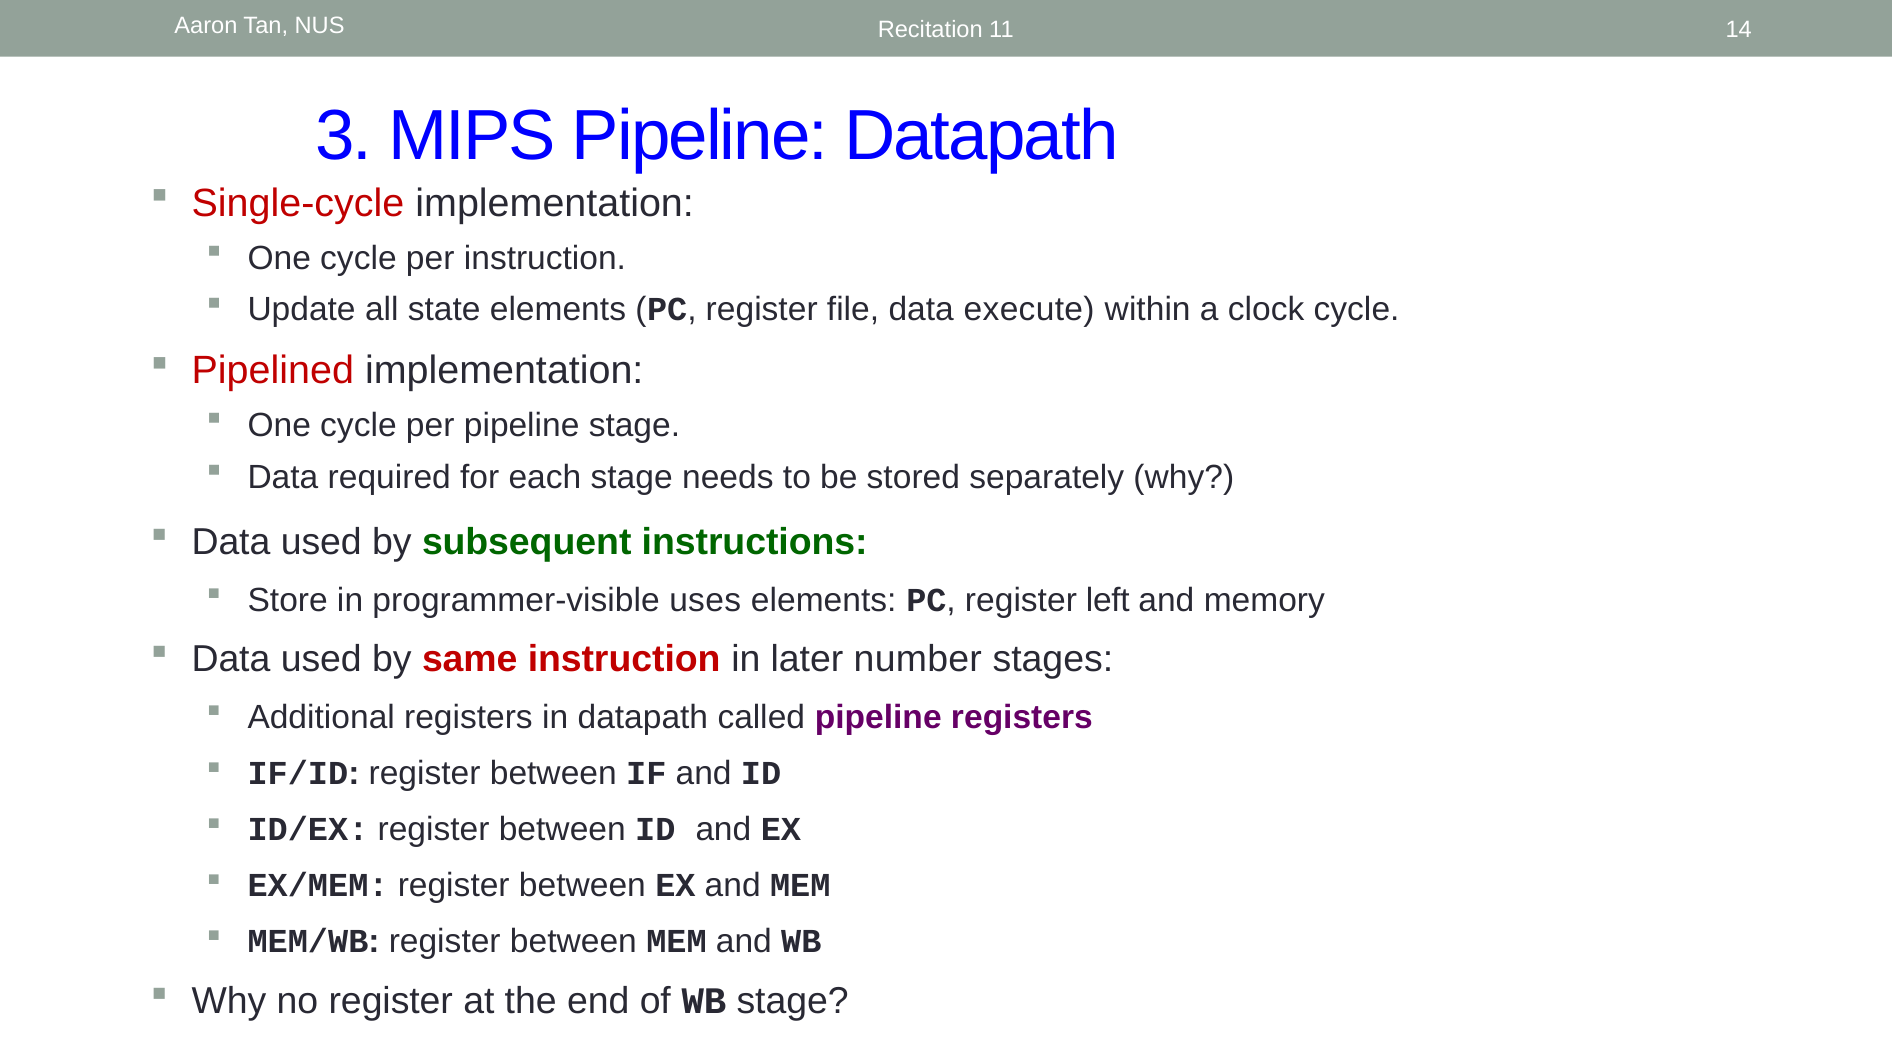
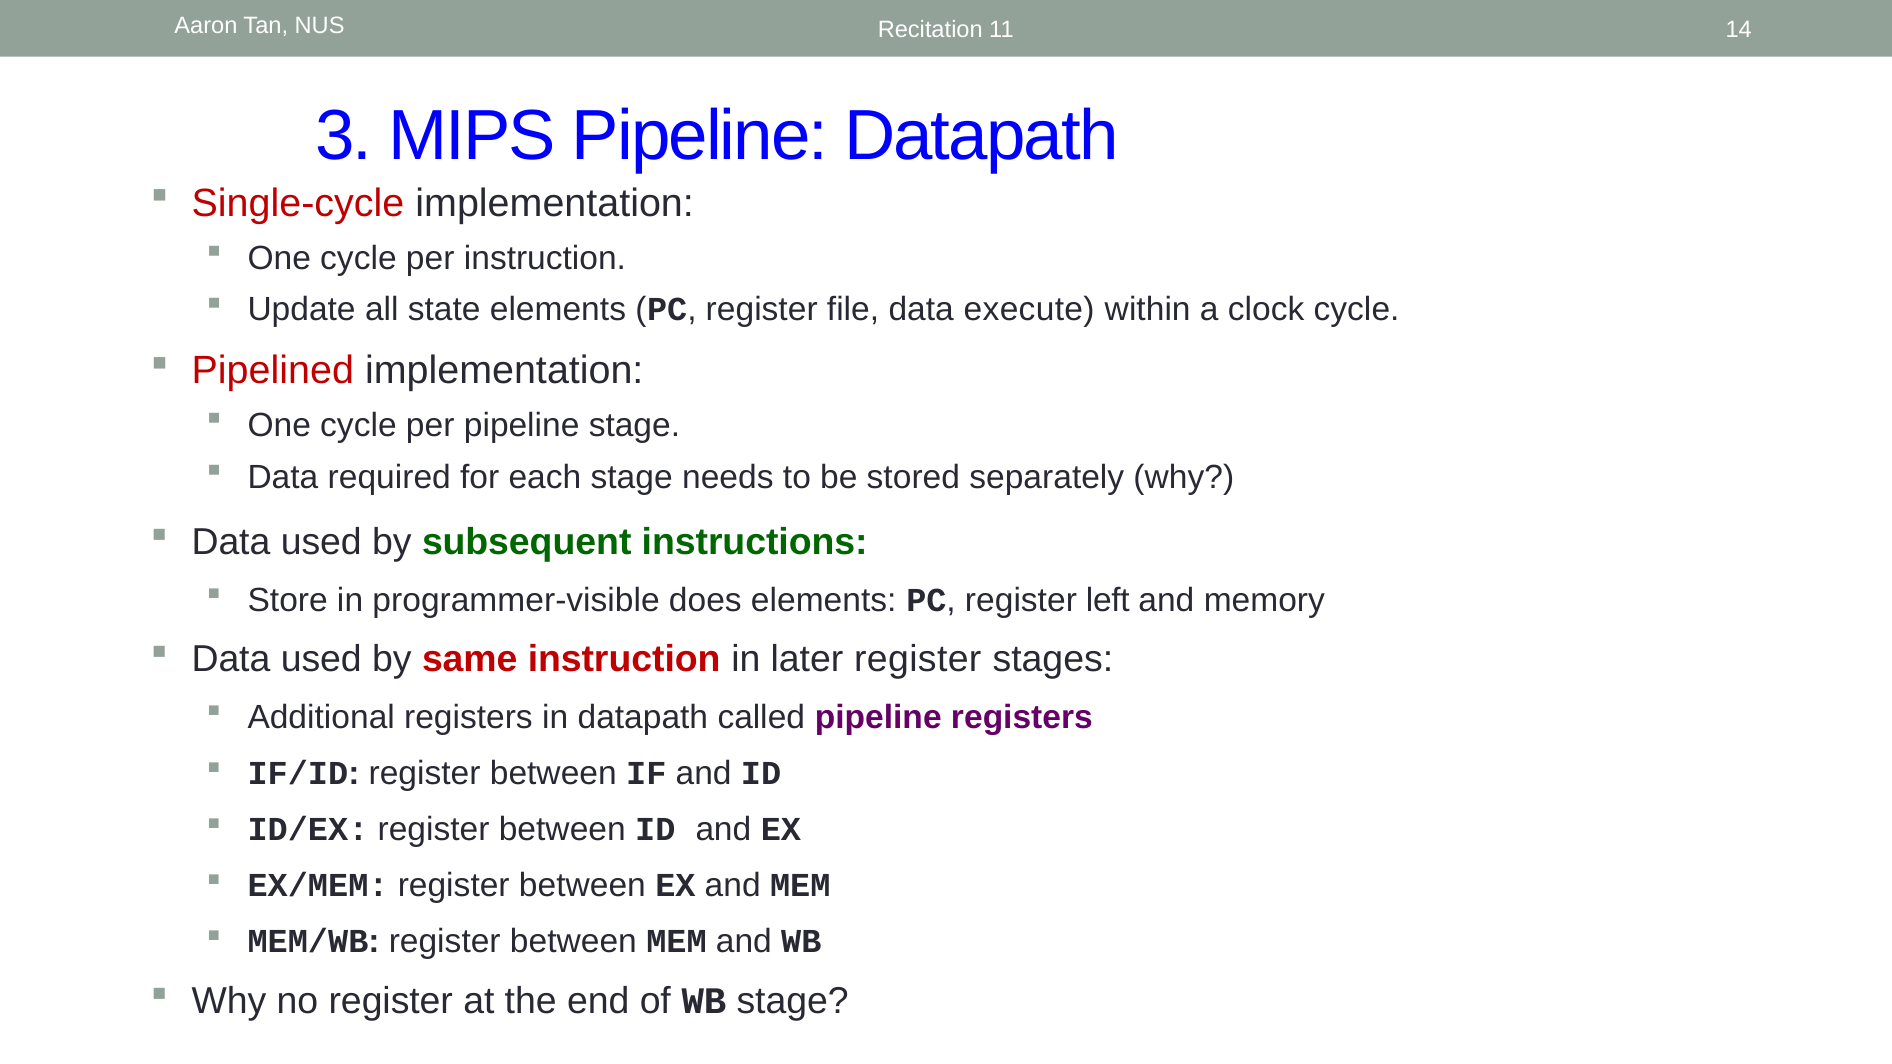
uses: uses -> does (705, 600)
later number: number -> register (918, 659)
